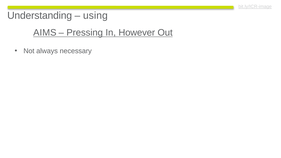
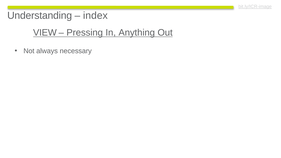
using: using -> index (95, 16)
AIMS: AIMS -> VIEW (45, 33)
However: However -> Anything (137, 33)
